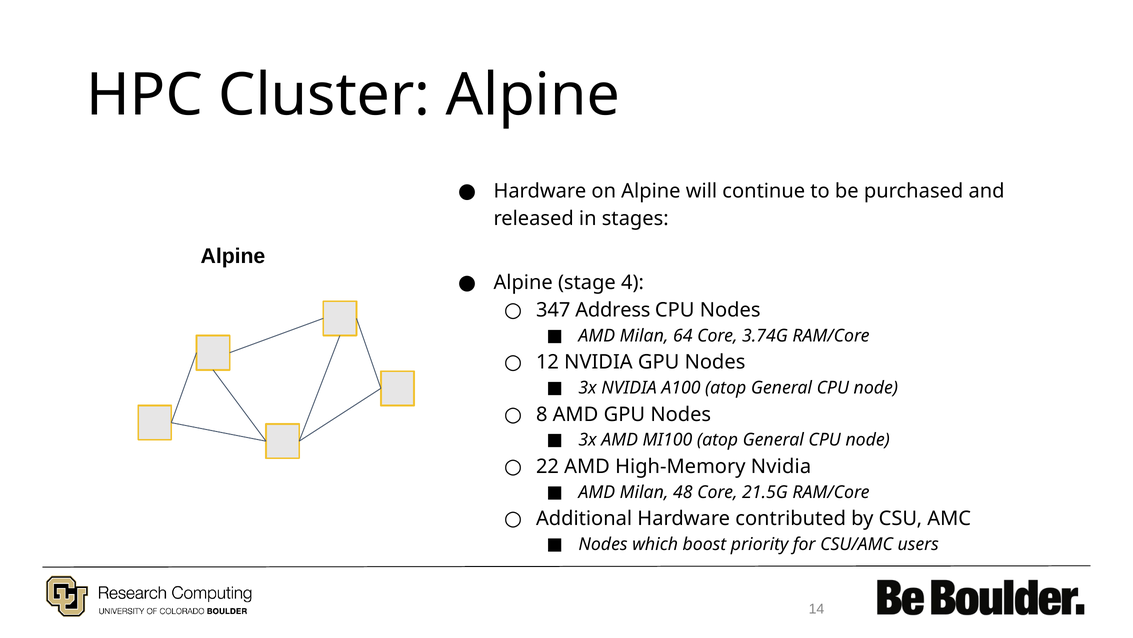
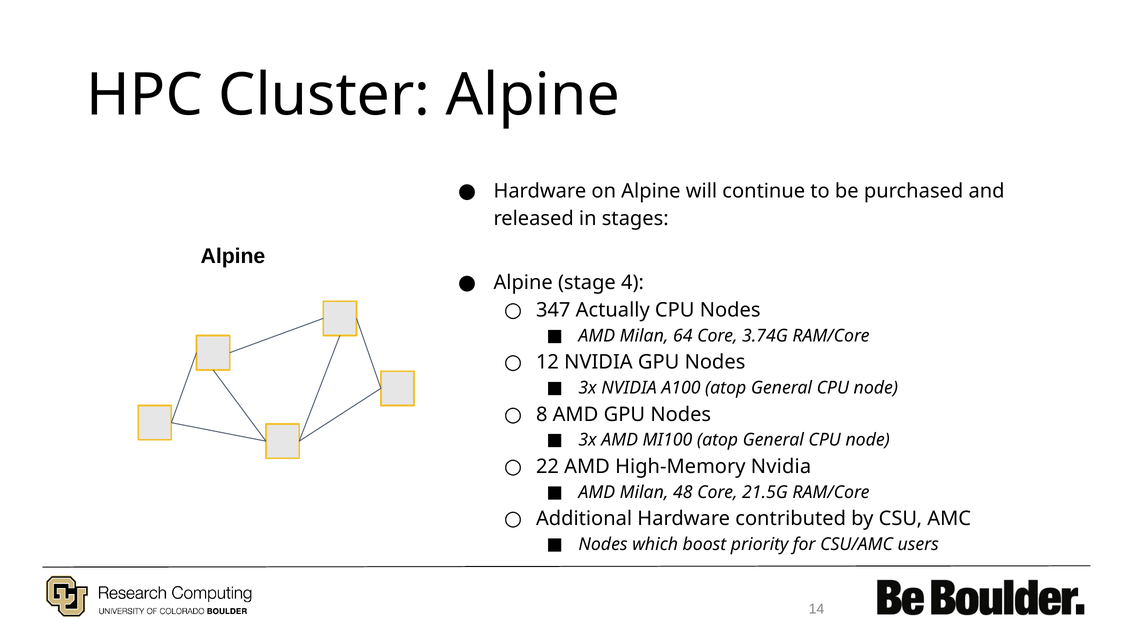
Address: Address -> Actually (613, 310)
